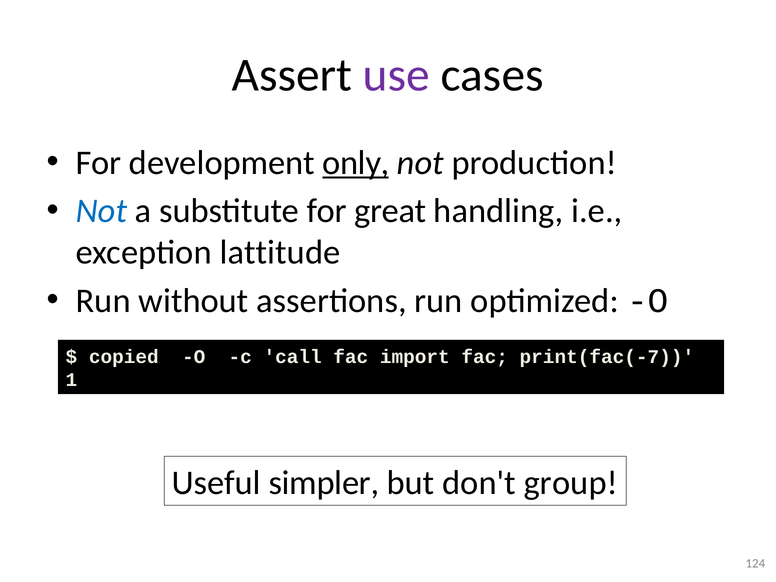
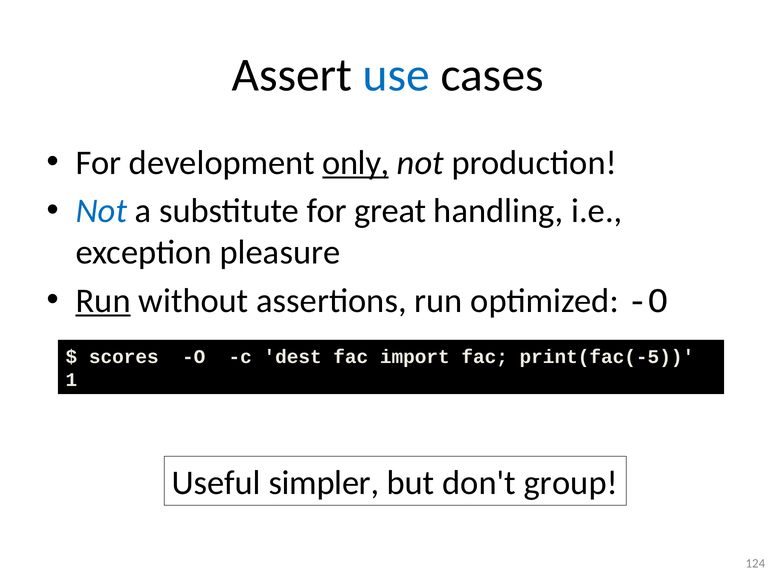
use colour: purple -> blue (396, 75)
lattitude: lattitude -> pleasure (280, 252)
Run underline: none -> present (103, 301)
copied: copied -> scores (124, 357)
call: call -> dest (293, 357)
print(fac(-7: print(fac(-7 -> print(fac(-5 (607, 357)
